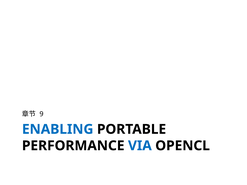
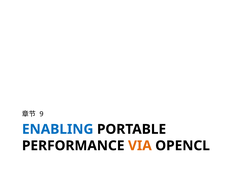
VIA colour: blue -> orange (140, 146)
